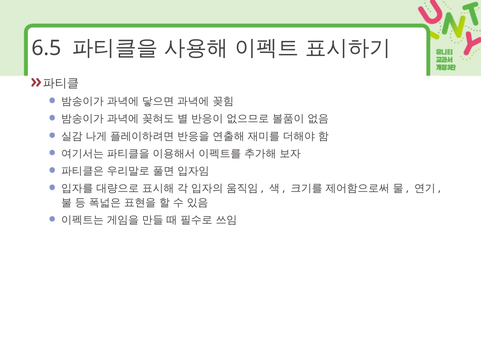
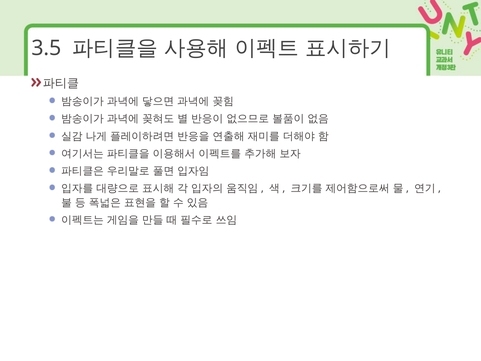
6.5: 6.5 -> 3.5 (46, 48)
